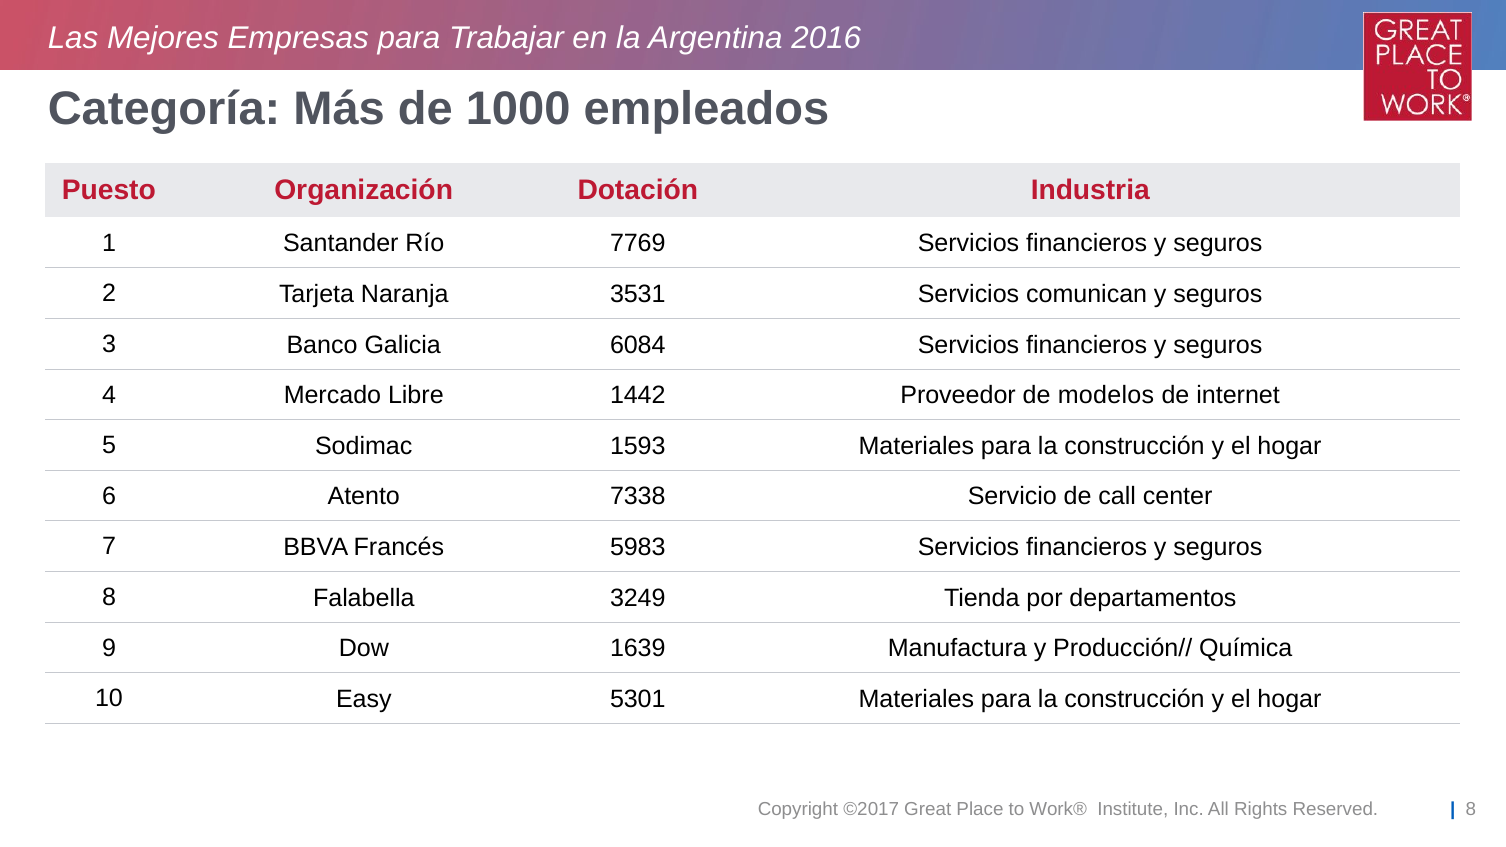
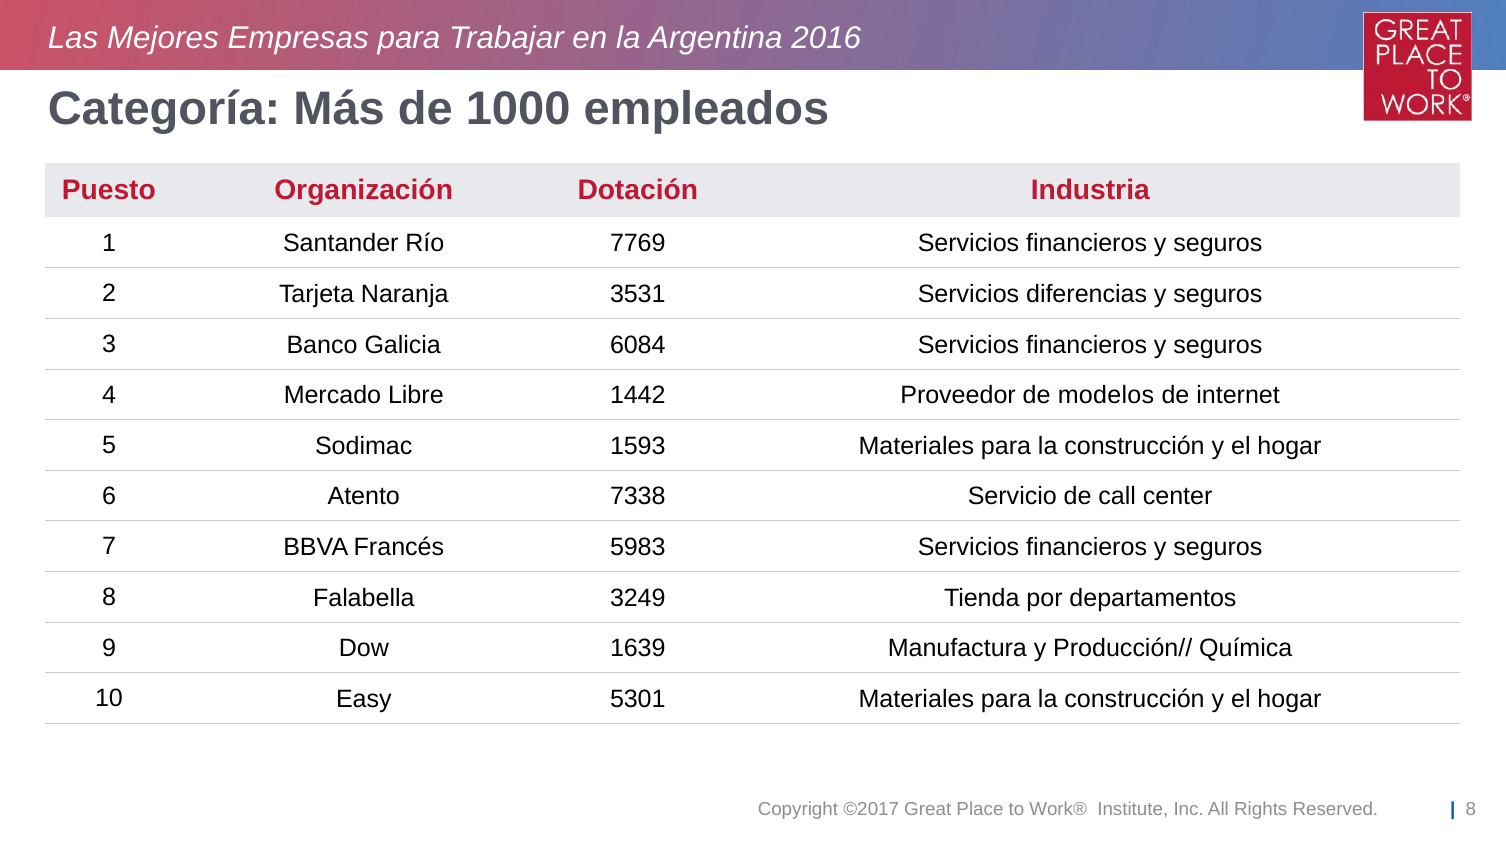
comunican: comunican -> diferencias (1087, 294)
